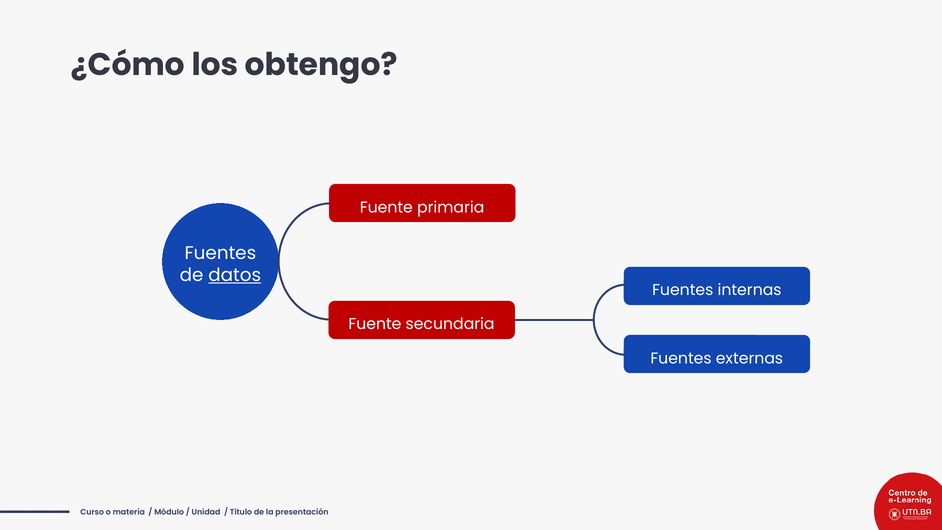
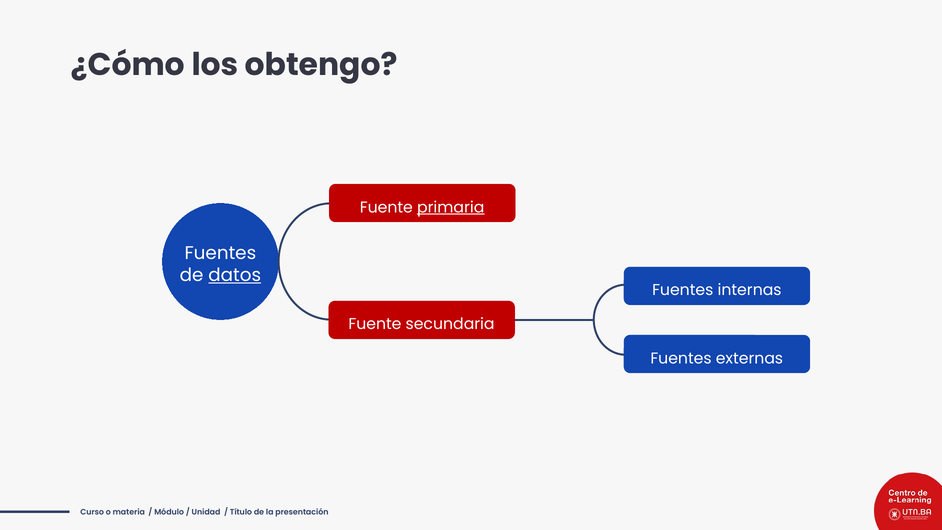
primaria underline: none -> present (451, 207)
